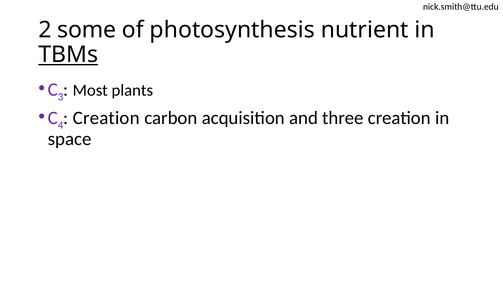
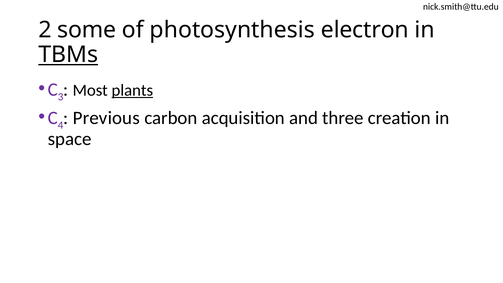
nutrient: nutrient -> electron (365, 30)
plants underline: none -> present (132, 90)
Creation: Creation -> Previous (106, 118)
